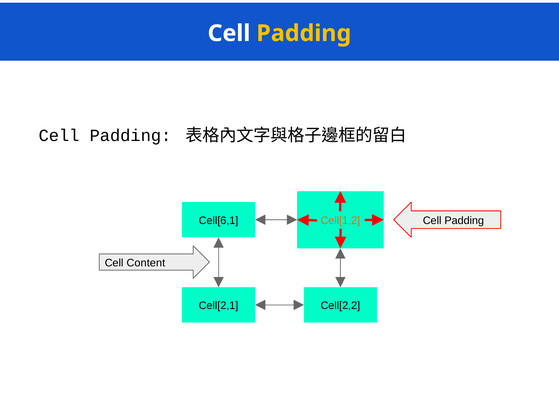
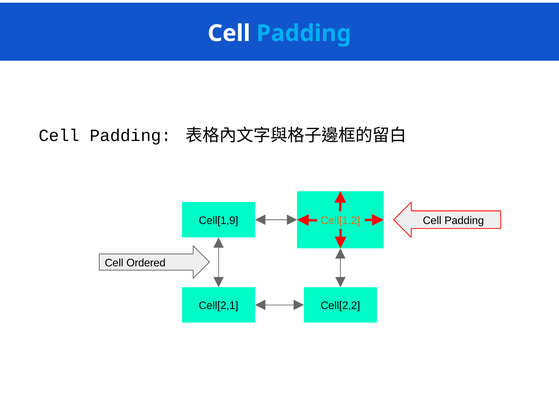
Padding colour: yellow -> light blue (304, 33)
Cell[6,1: Cell[6,1 -> Cell[1,9 (219, 221)
Content: Content -> Ordered (146, 263)
